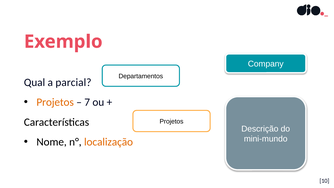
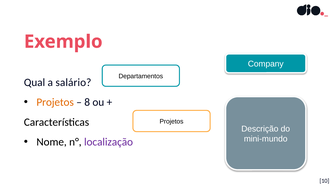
parcial: parcial -> salário (73, 82)
7: 7 -> 8 (87, 102)
localização colour: orange -> purple (109, 142)
